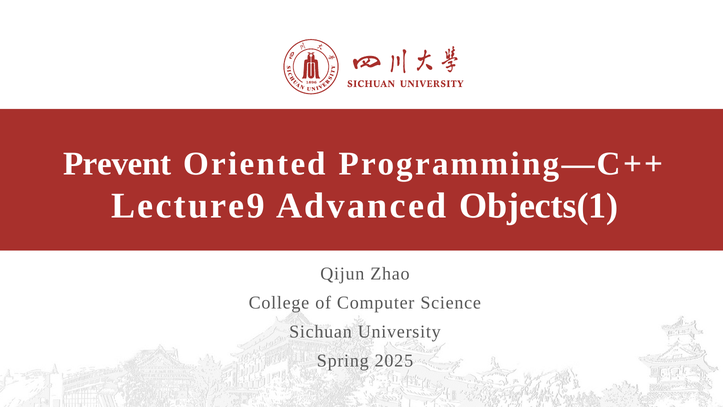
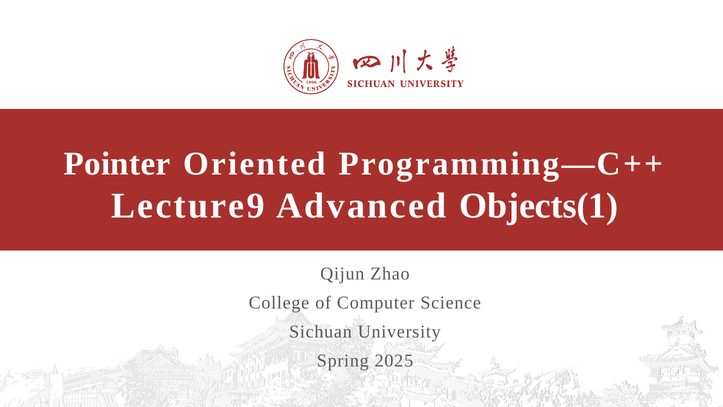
Prevent: Prevent -> Pointer (117, 164)
